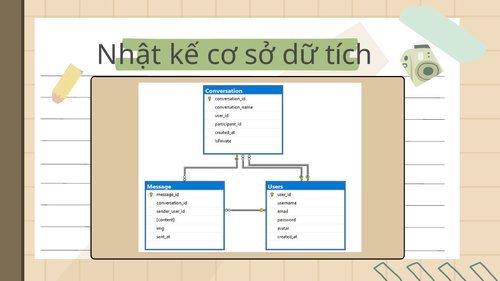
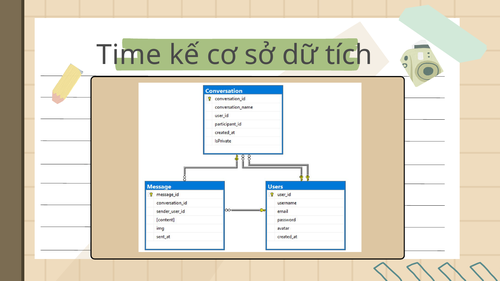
Nhật: Nhật -> Time (129, 55)
